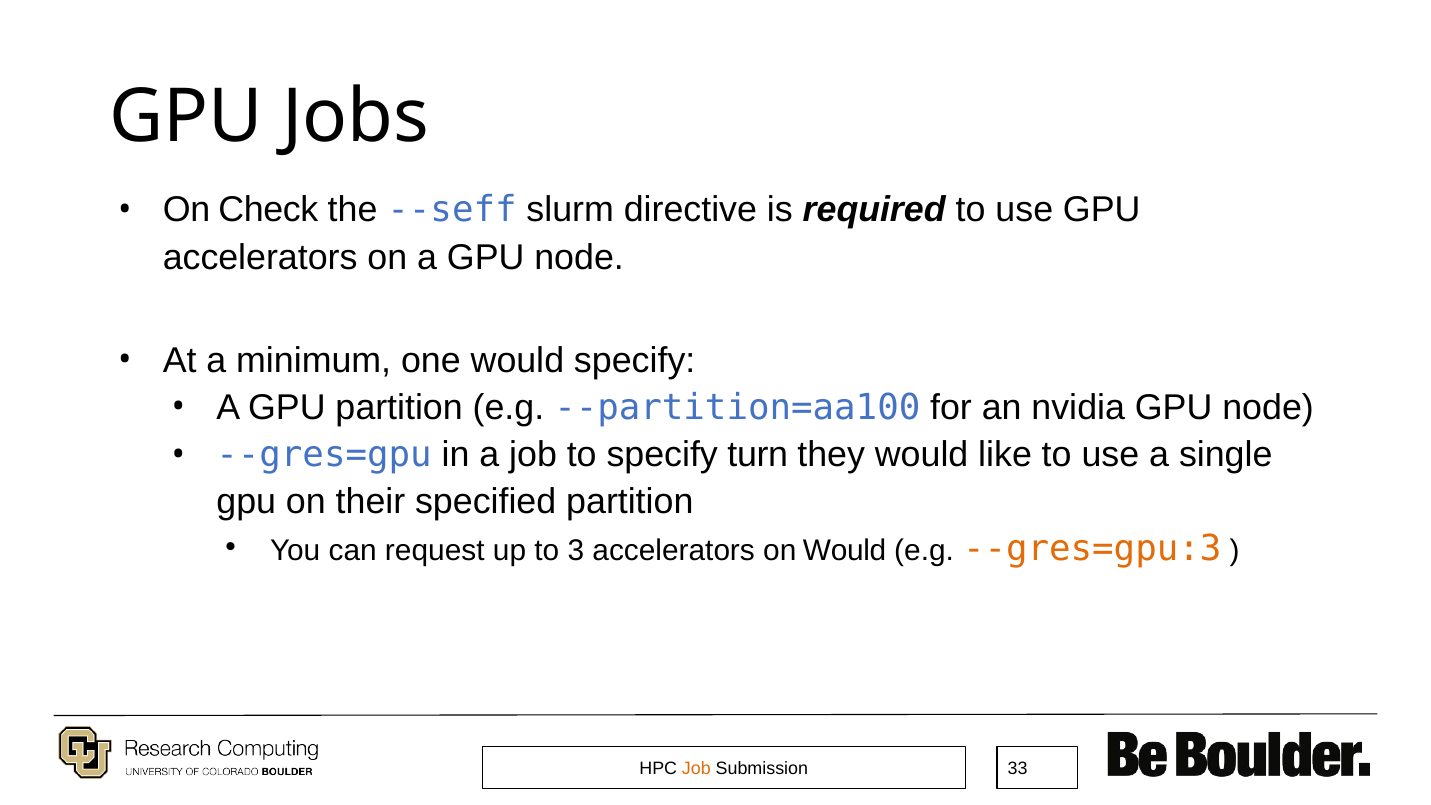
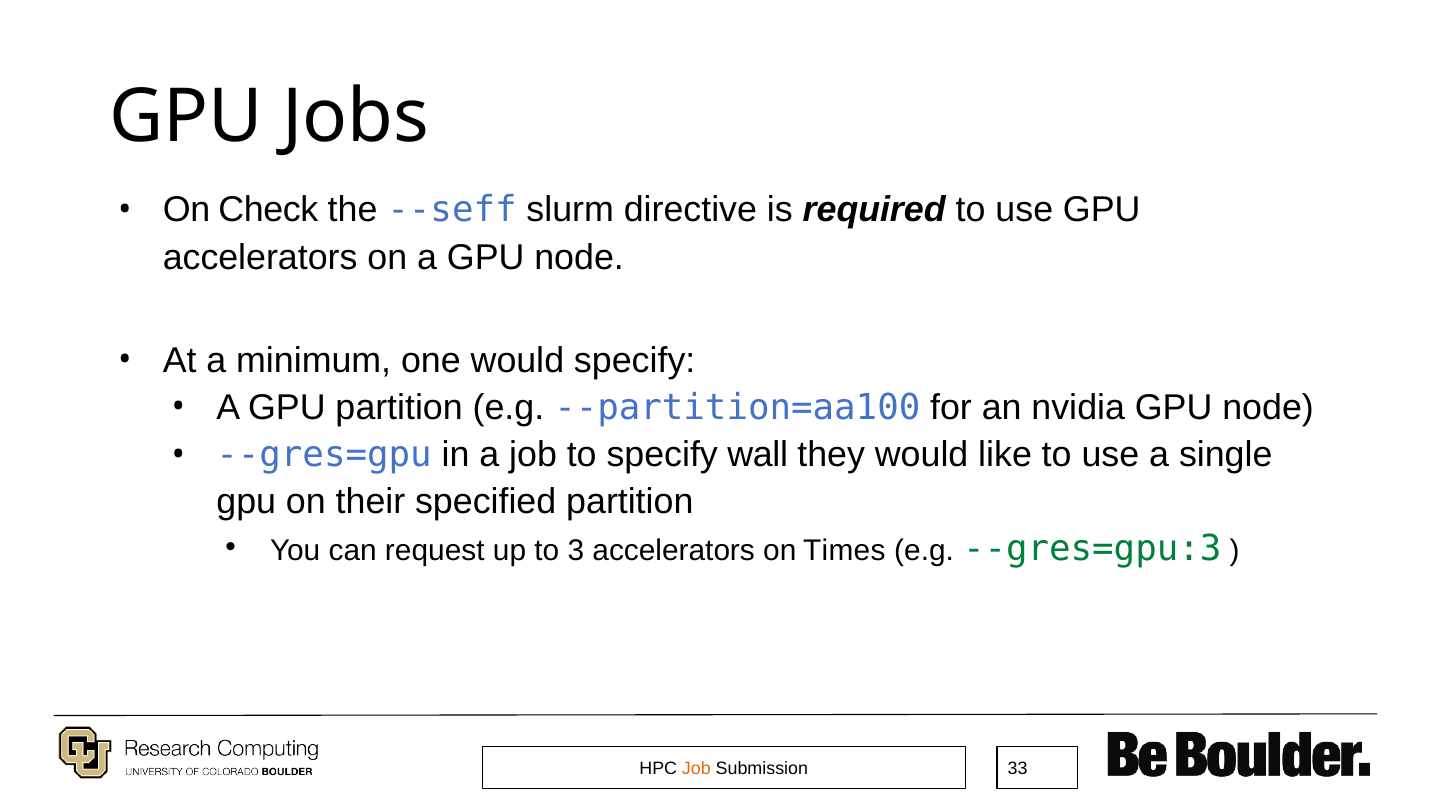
turn: turn -> wall (758, 455)
on Would: Would -> Times (844, 551)
--gres=gpu:3 colour: orange -> green (1092, 549)
